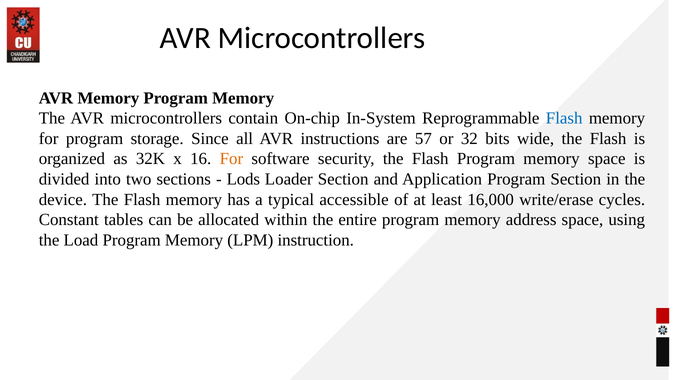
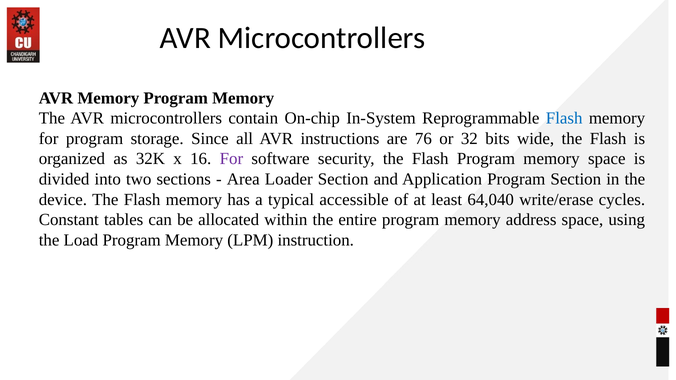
57: 57 -> 76 (423, 139)
For colour: orange -> purple (231, 159)
Lods: Lods -> Area (243, 179)
16,000: 16,000 -> 64,040 (491, 200)
